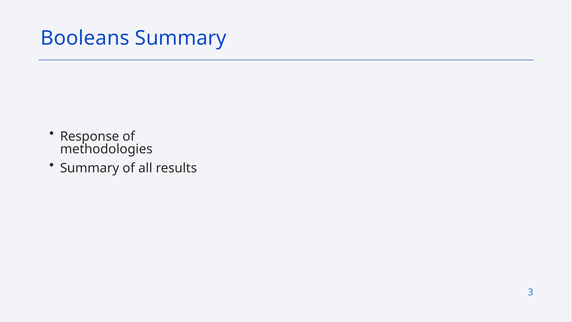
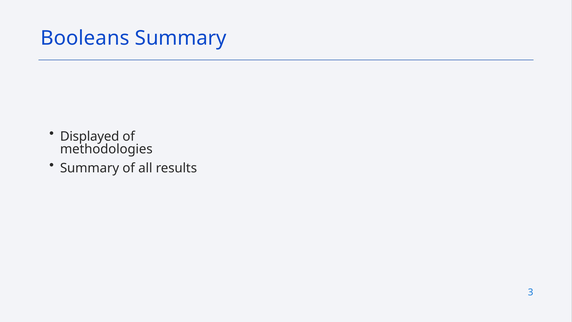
Response: Response -> Displayed (90, 136)
